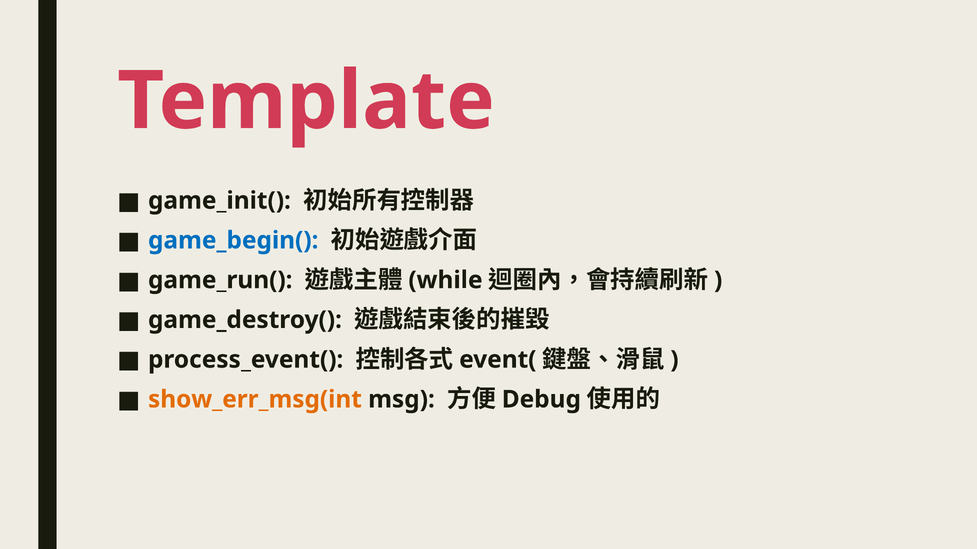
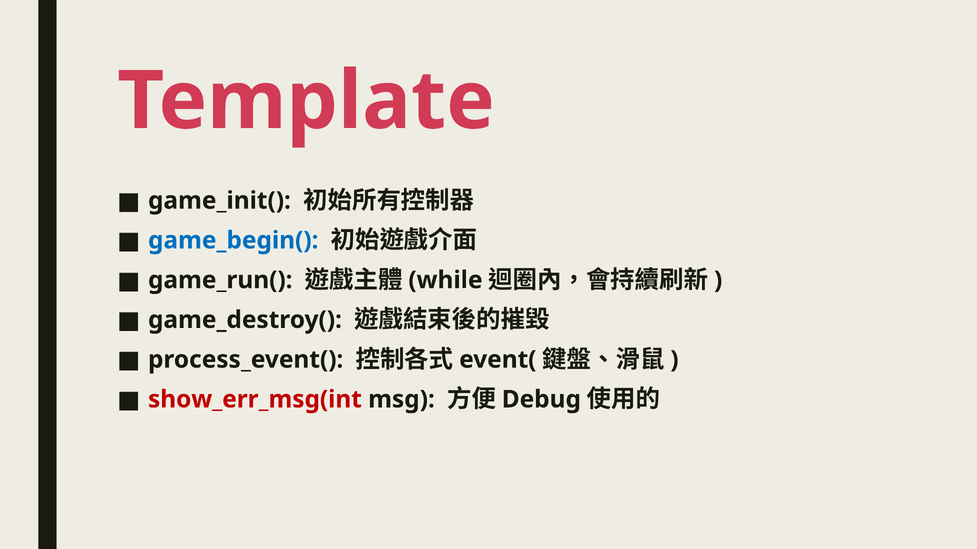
show_err_msg(int colour: orange -> red (255, 400)
